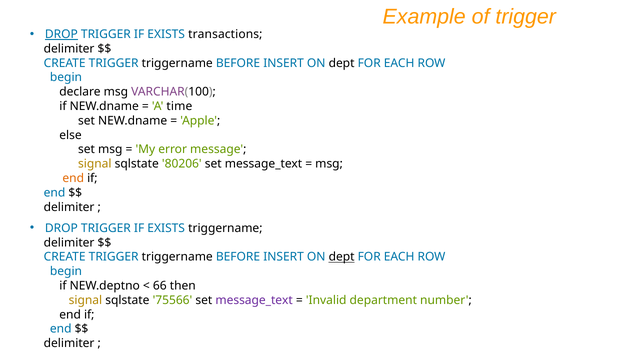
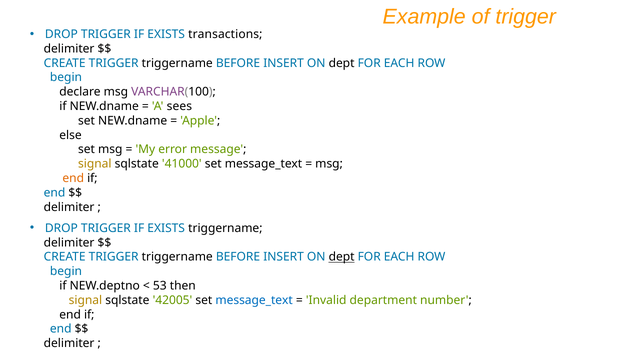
DROP underline: present -> none (61, 34)
time: time -> sees (179, 106)
80206: 80206 -> 41000 (182, 164)
66: 66 -> 53 (160, 286)
75566: 75566 -> 42005 (172, 301)
message_text colour: purple -> blue (254, 301)
